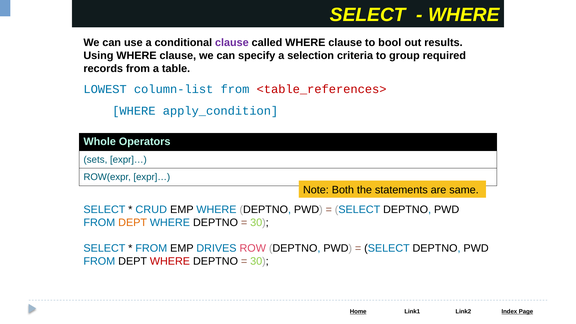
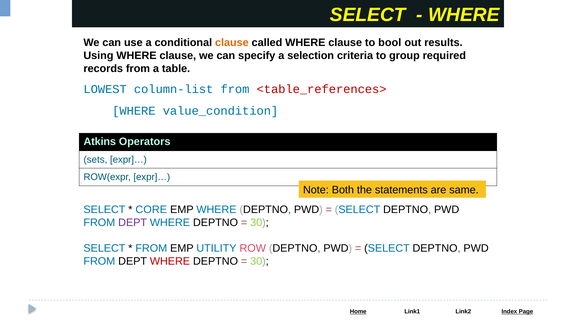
clause colour: purple -> orange (232, 43)
apply_condition: apply_condition -> value_condition (220, 111)
Whole: Whole -> Atkins (100, 142)
CRUD: CRUD -> CORE (151, 210)
DEPT colour: orange -> purple (133, 223)
DRIVES: DRIVES -> UTILITY (216, 248)
